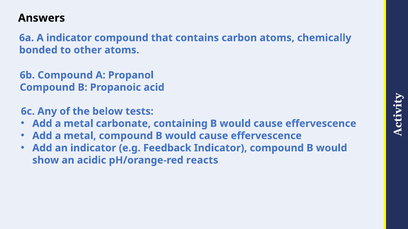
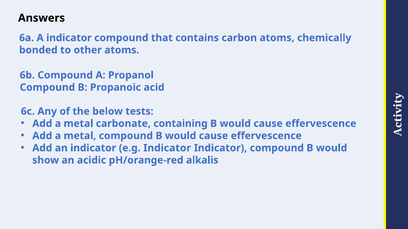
e.g Feedback: Feedback -> Indicator (167, 148)
reacts: reacts -> alkalis (202, 161)
